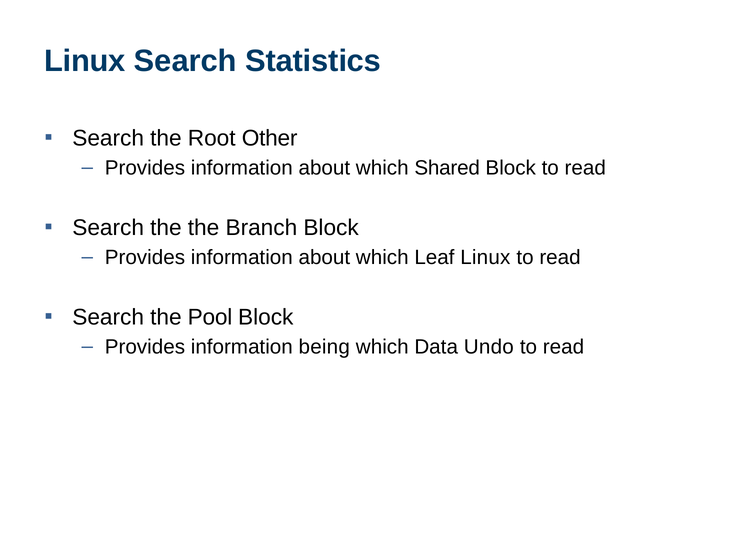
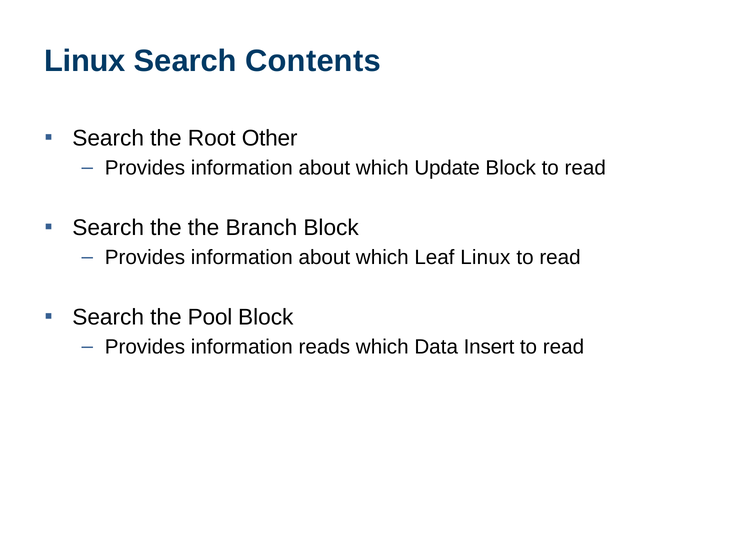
Statistics: Statistics -> Contents (313, 61)
Shared: Shared -> Update (447, 168)
being: being -> reads (324, 347)
Undo: Undo -> Insert (489, 347)
